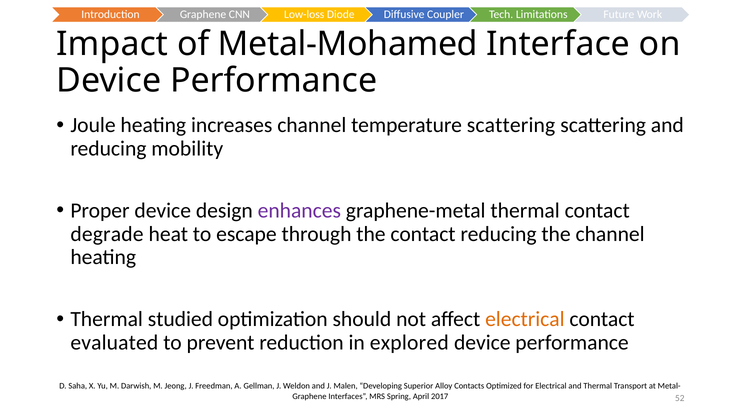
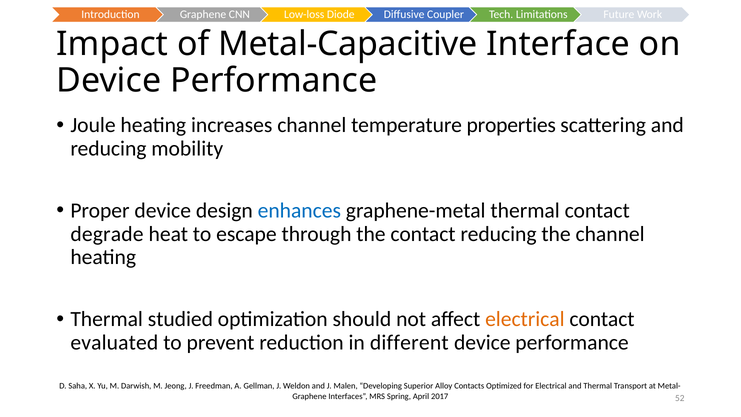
Metal-Mohamed: Metal-Mohamed -> Metal-Capacitive (348, 44)
temperature scattering: scattering -> properties (511, 125)
enhances colour: purple -> blue (299, 211)
explored: explored -> different (409, 343)
